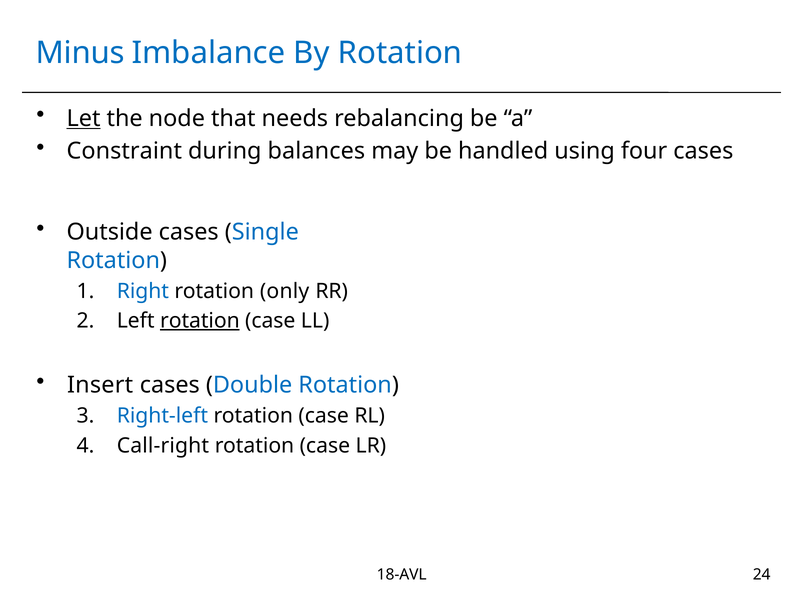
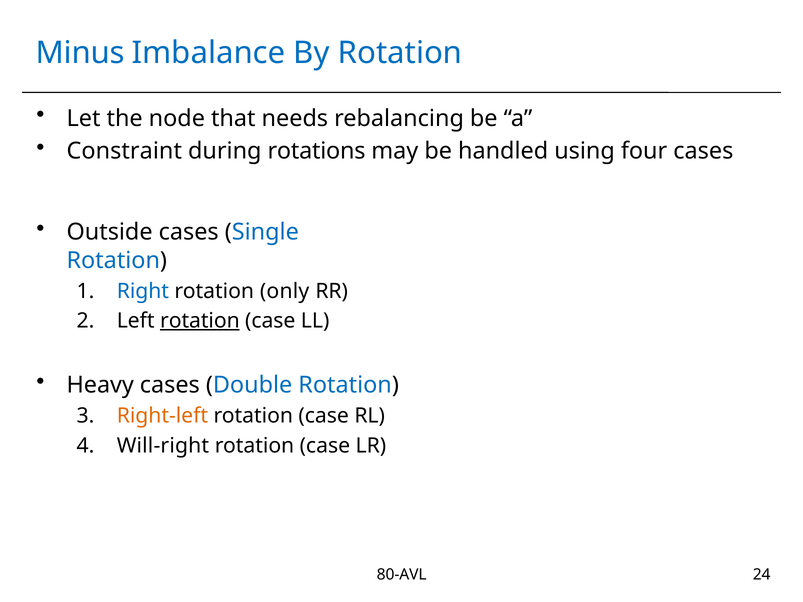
Let underline: present -> none (84, 118)
balances: balances -> rotations (317, 151)
Insert: Insert -> Heavy (100, 385)
Right-left colour: blue -> orange (162, 416)
Call-right: Call-right -> Will-right (163, 446)
18-AVL: 18-AVL -> 80-AVL (402, 575)
